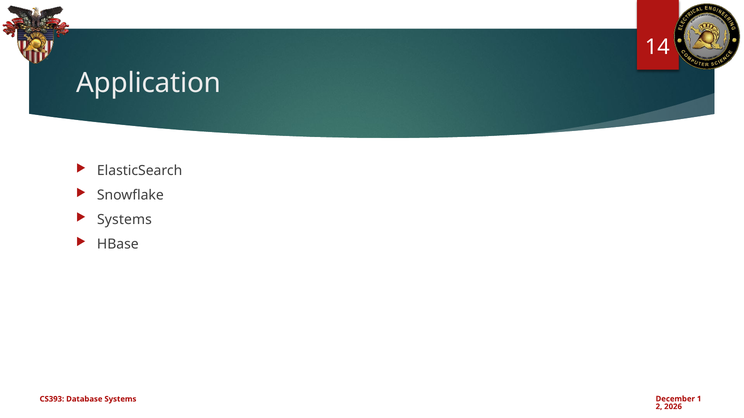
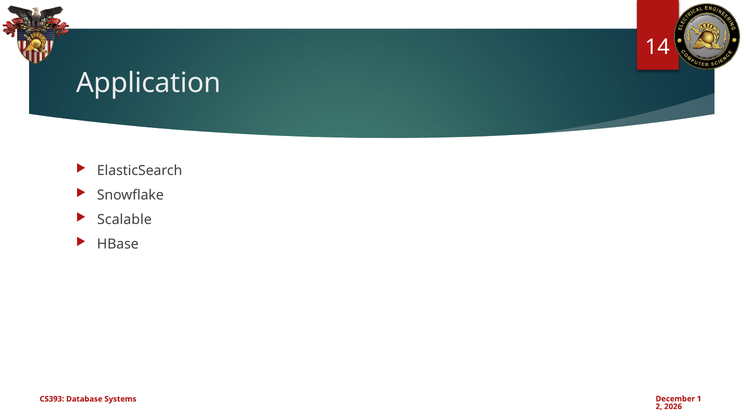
Systems: Systems -> Scalable (124, 220)
